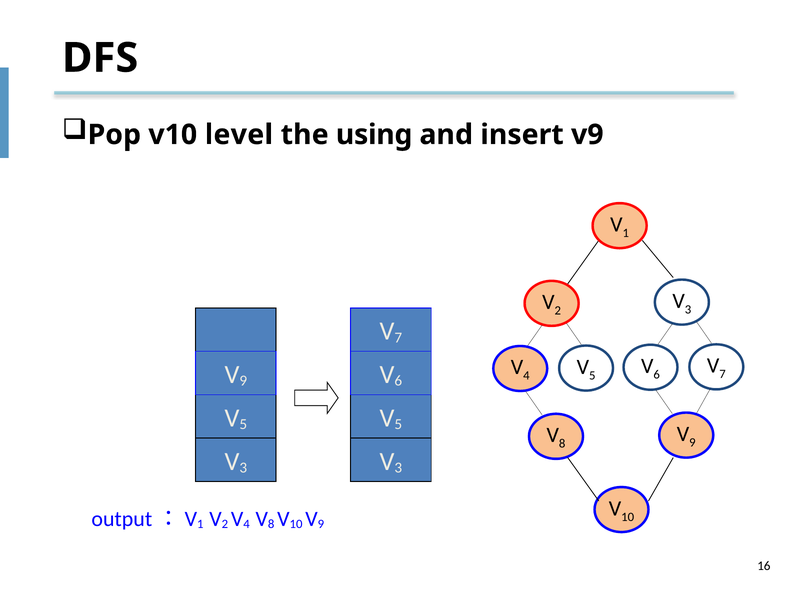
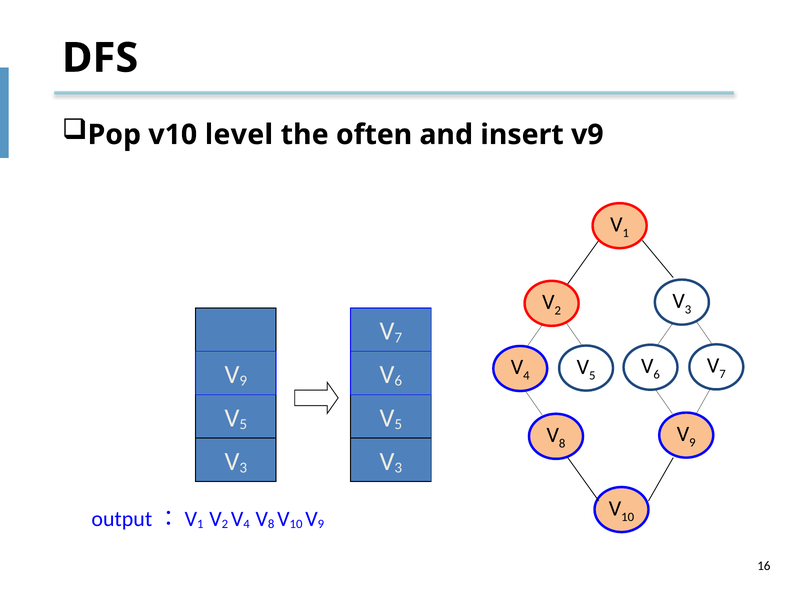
using: using -> often (374, 135)
